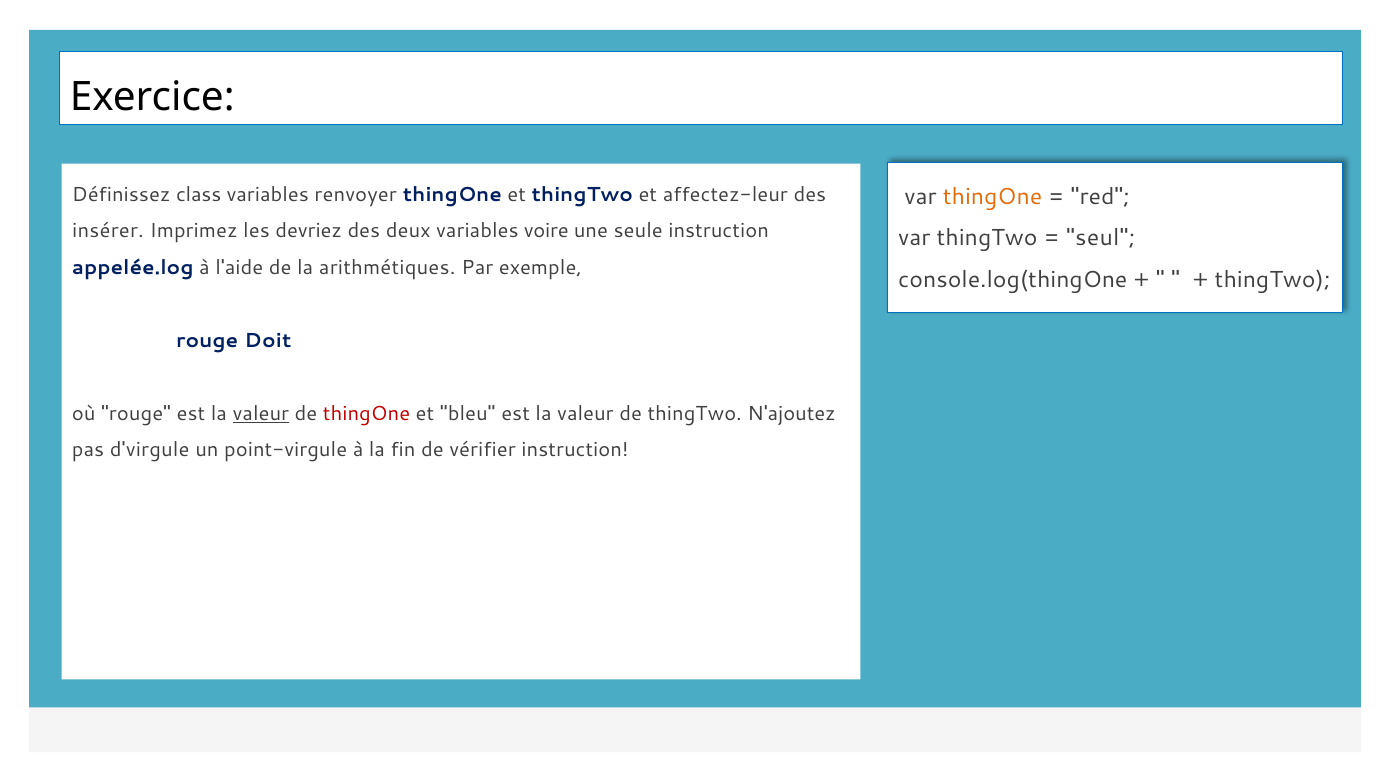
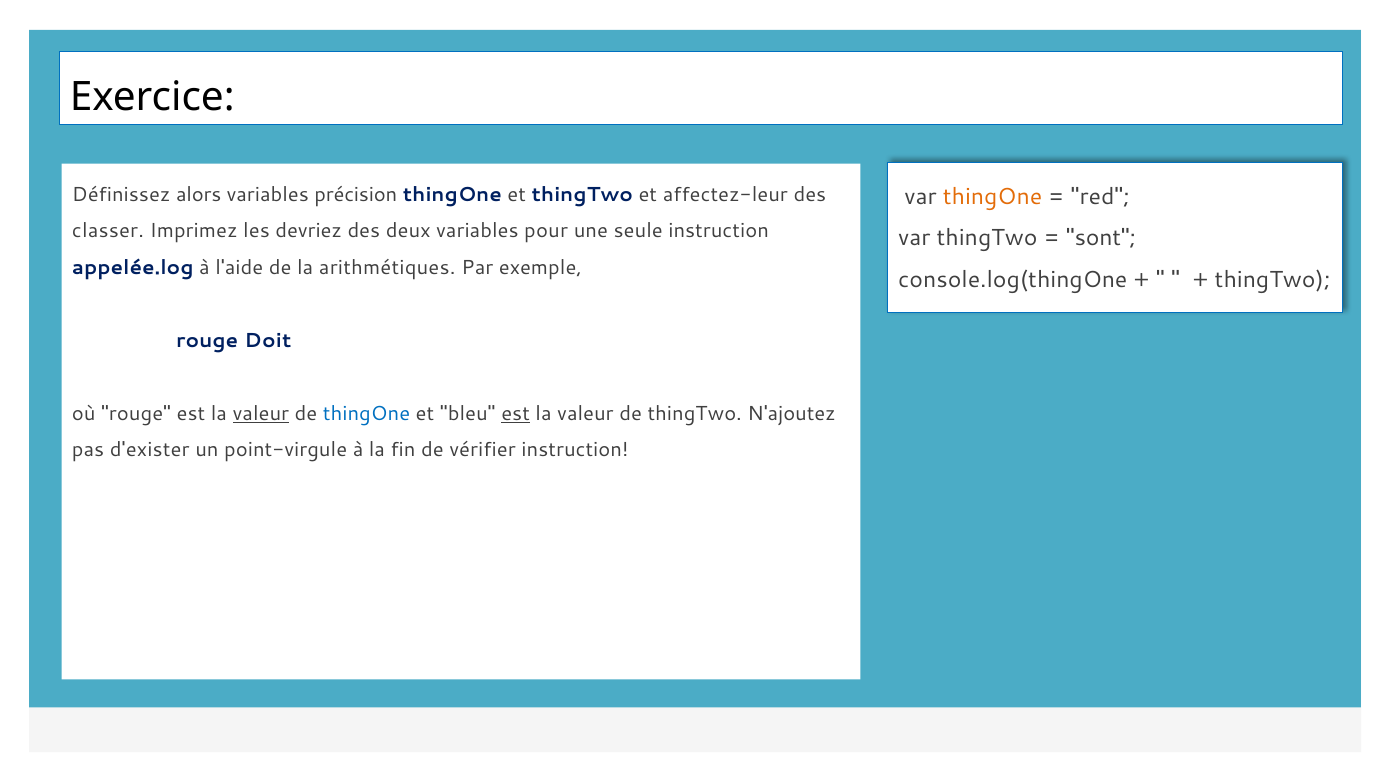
class: class -> alors (199, 195)
renvoyer: renvoyer -> précision (356, 195)
insérer: insérer -> classer (108, 231)
voire: voire -> pour (546, 231)
seul: seul -> sont (1101, 238)
thingOne colour: red -> blue (367, 414)
est underline: none -> present (516, 414)
d'virgule: d'virgule -> d'exister (150, 450)
